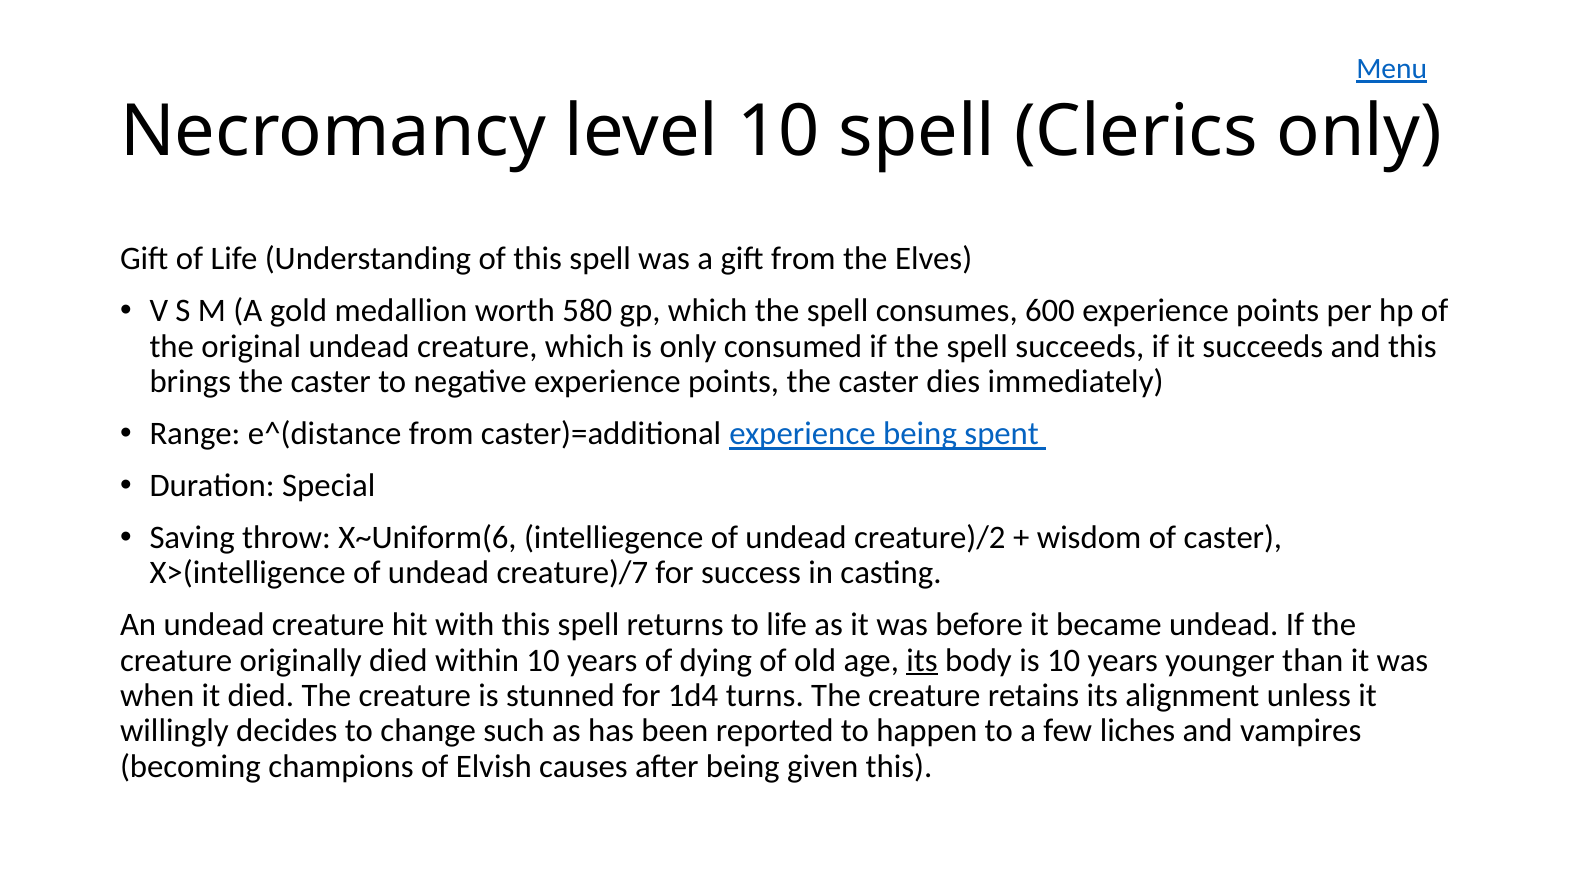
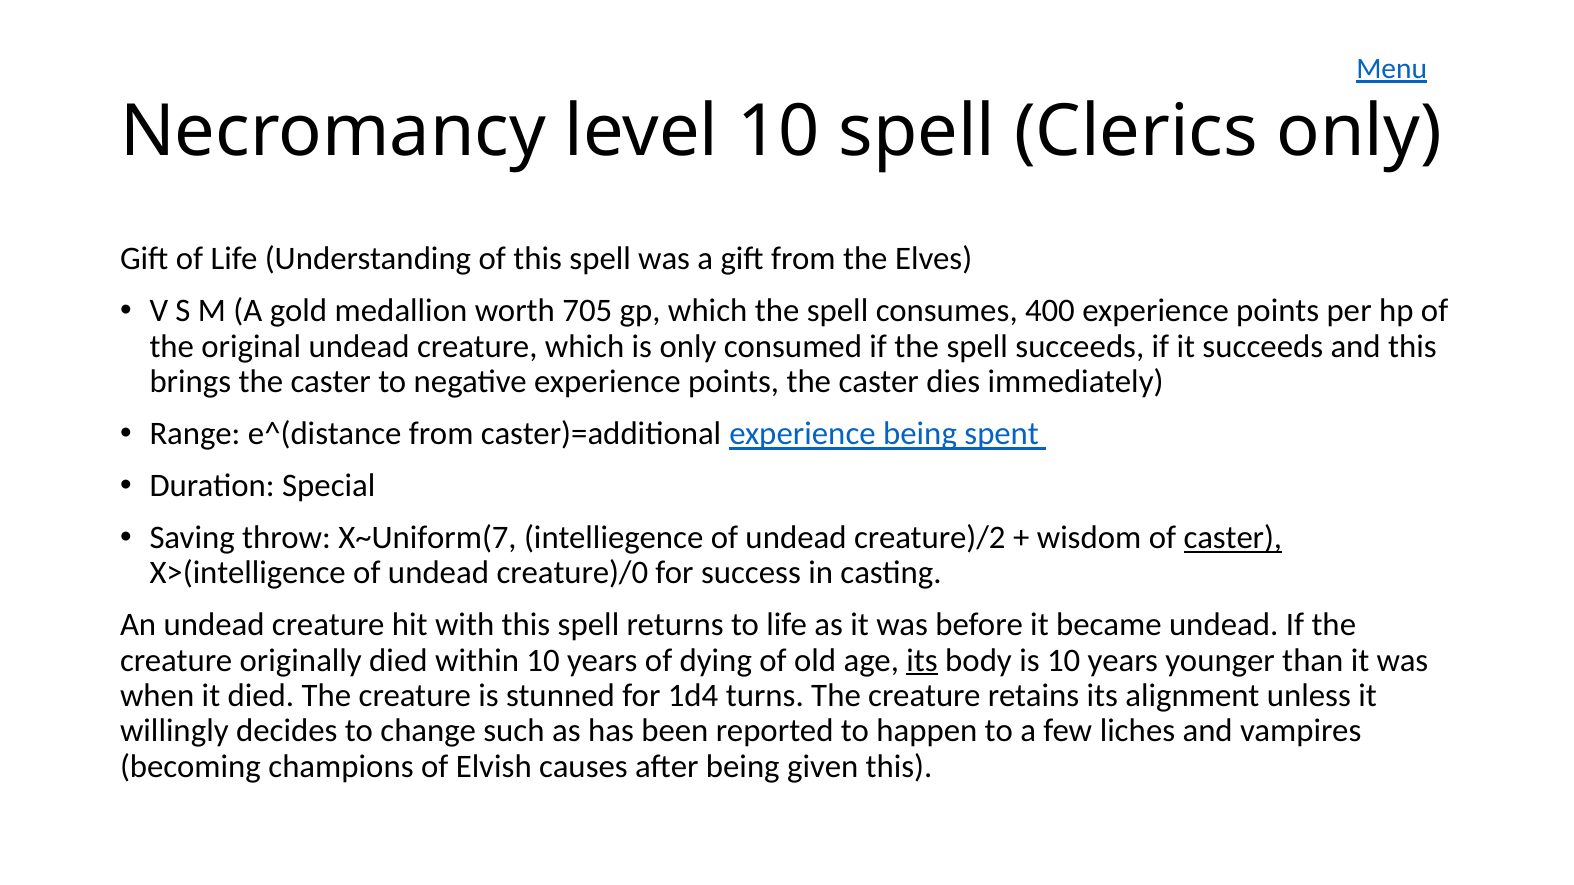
580: 580 -> 705 (587, 311)
600: 600 -> 400 (1050, 311)
X~Uniform(6: X~Uniform(6 -> X~Uniform(7 (427, 538)
caster underline: none -> present (1233, 538)
creature)/7: creature)/7 -> creature)/0 (572, 573)
